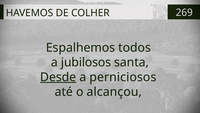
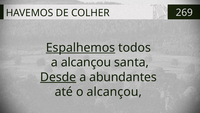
Espalhemos underline: none -> present (81, 47)
a jubilosos: jubilosos -> alcançou (86, 62)
perniciosos: perniciosos -> abundantes (123, 77)
